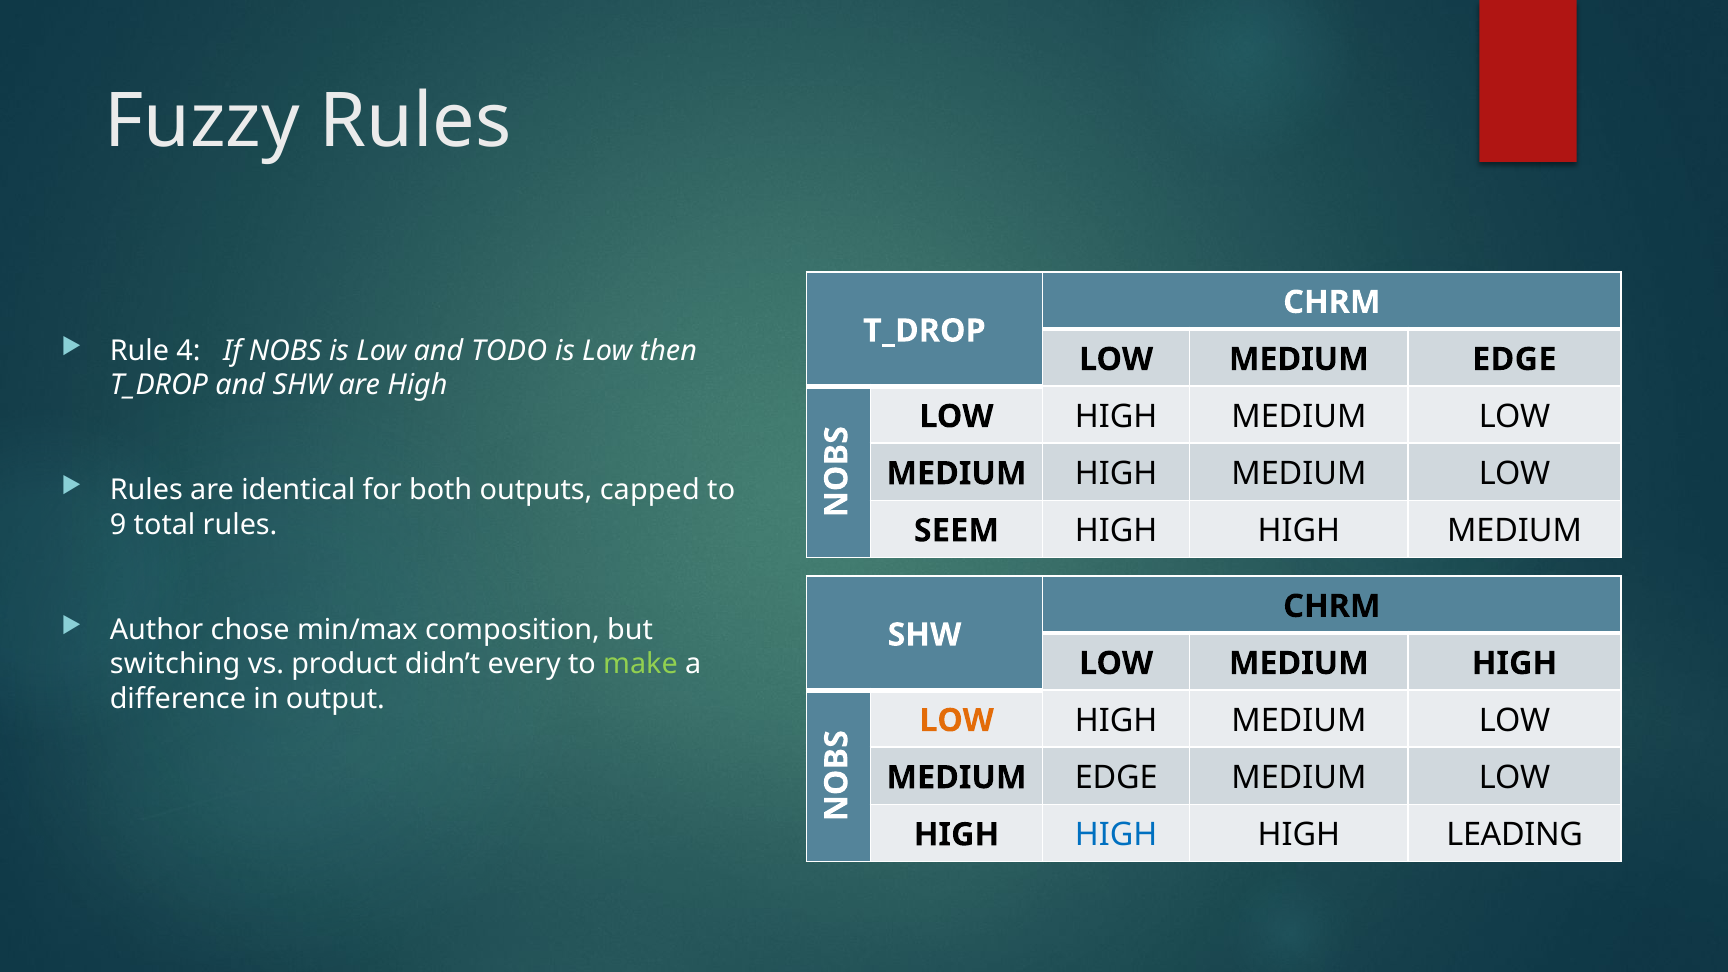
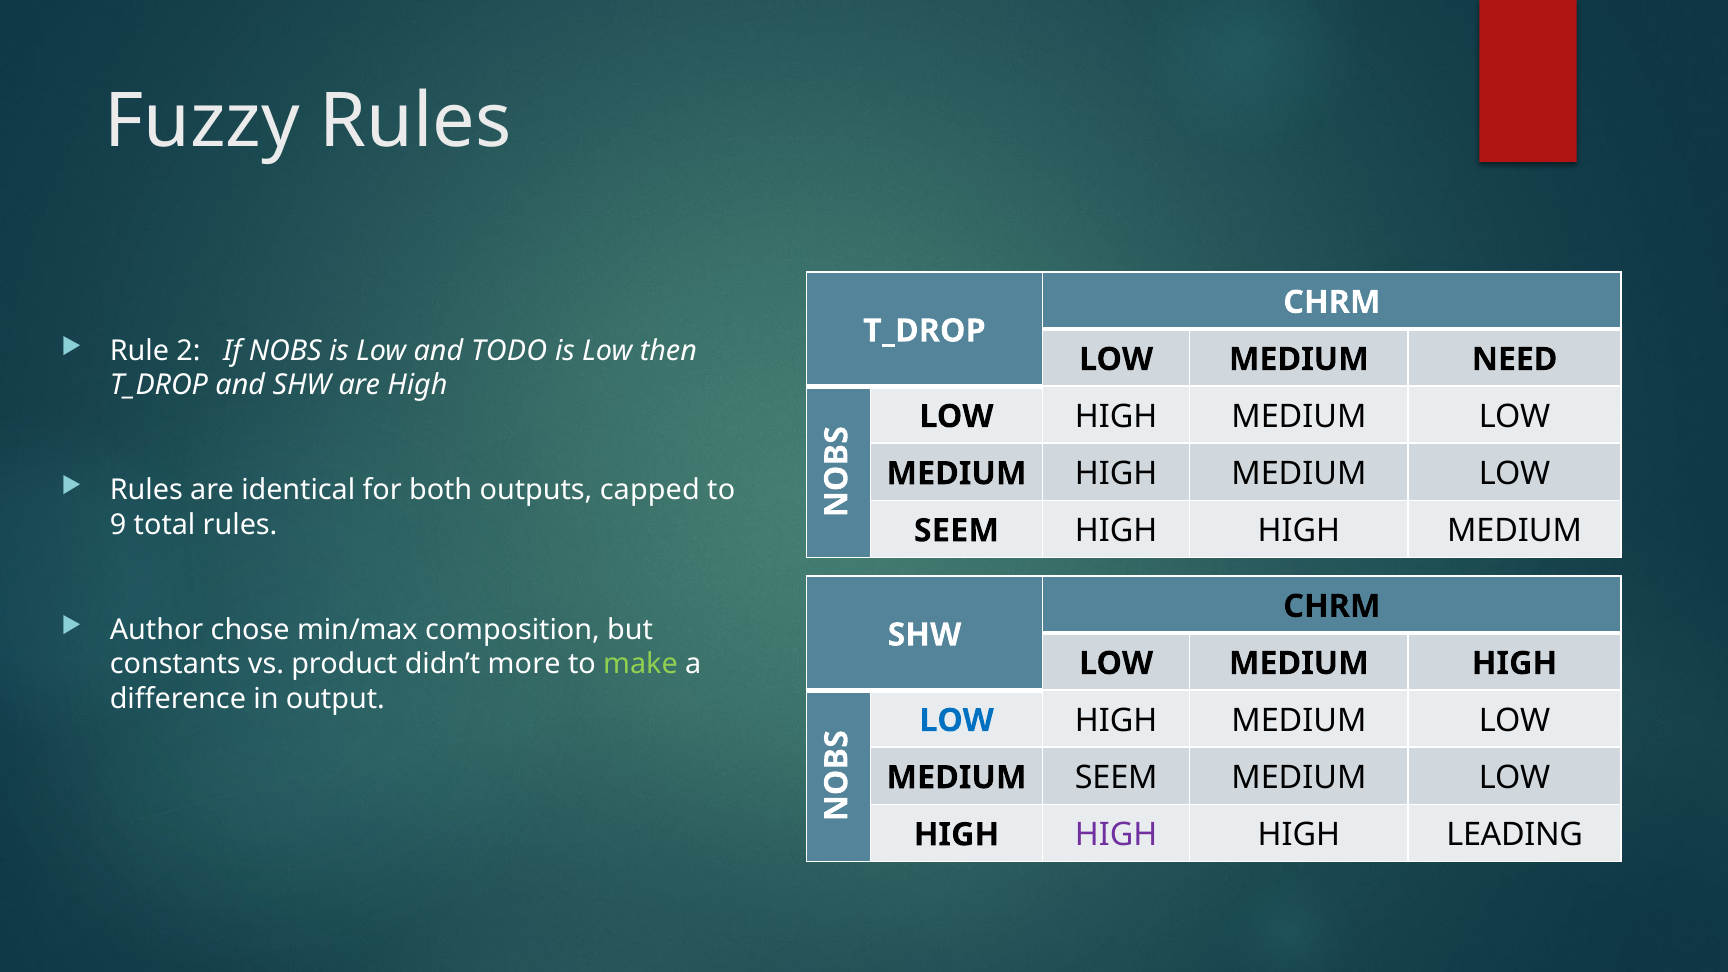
4: 4 -> 2 (188, 351)
EDGE: EDGE -> NEED (1515, 359)
switching: switching -> constants (175, 664)
every: every -> more (524, 664)
LOW colour: orange -> blue (957, 720)
EDGE: EDGE -> SEEM (1116, 778)
HIGH colour: blue -> purple (1116, 835)
